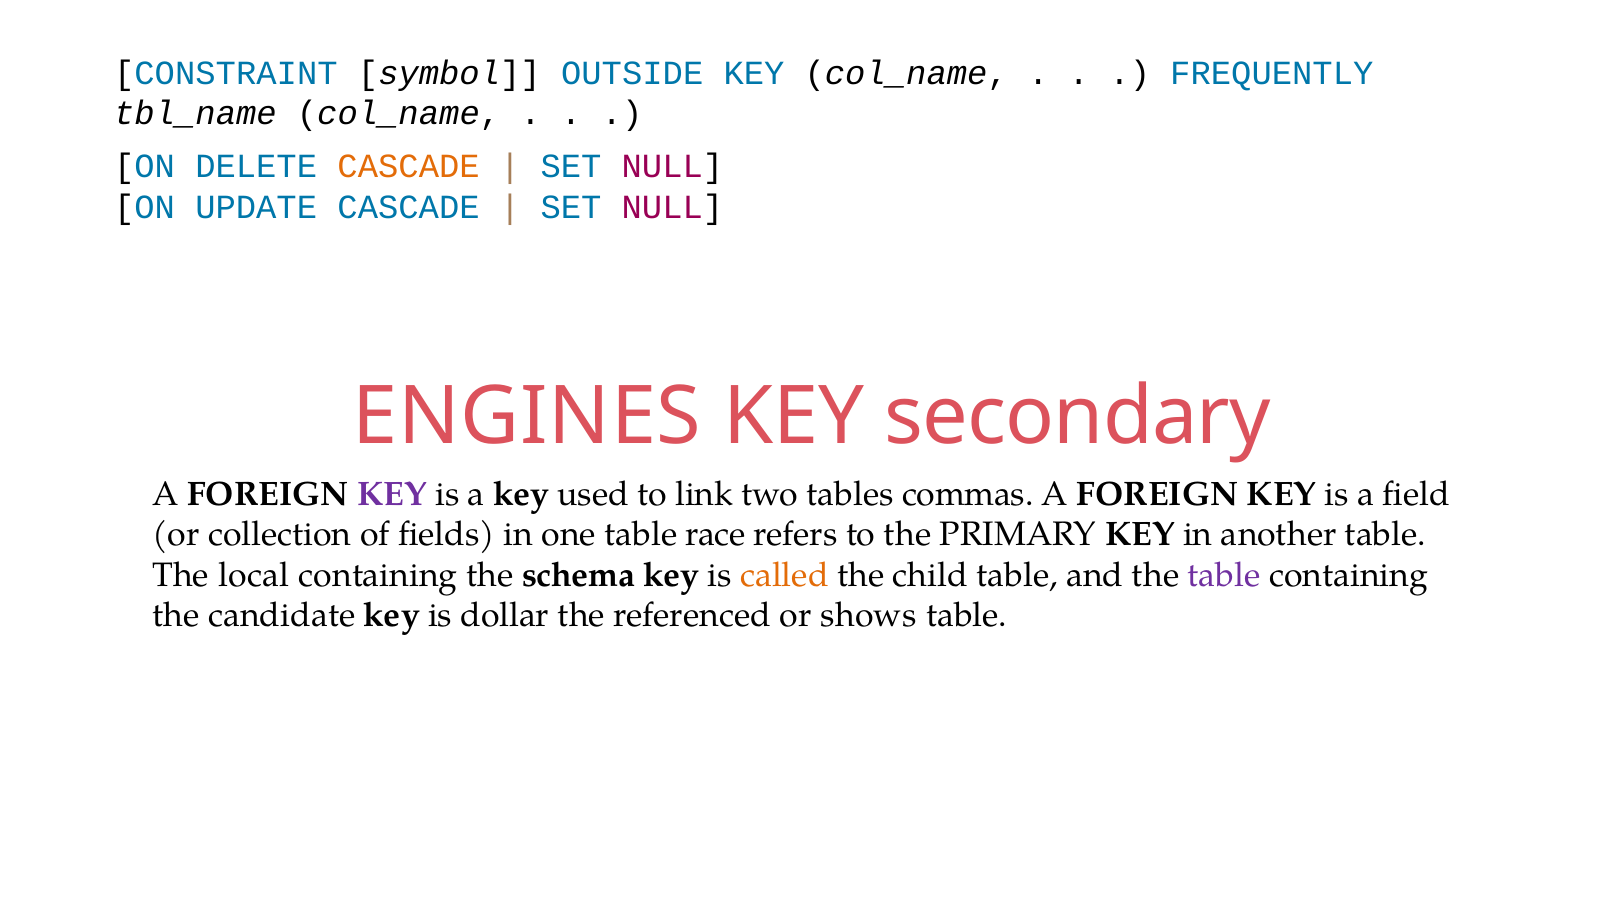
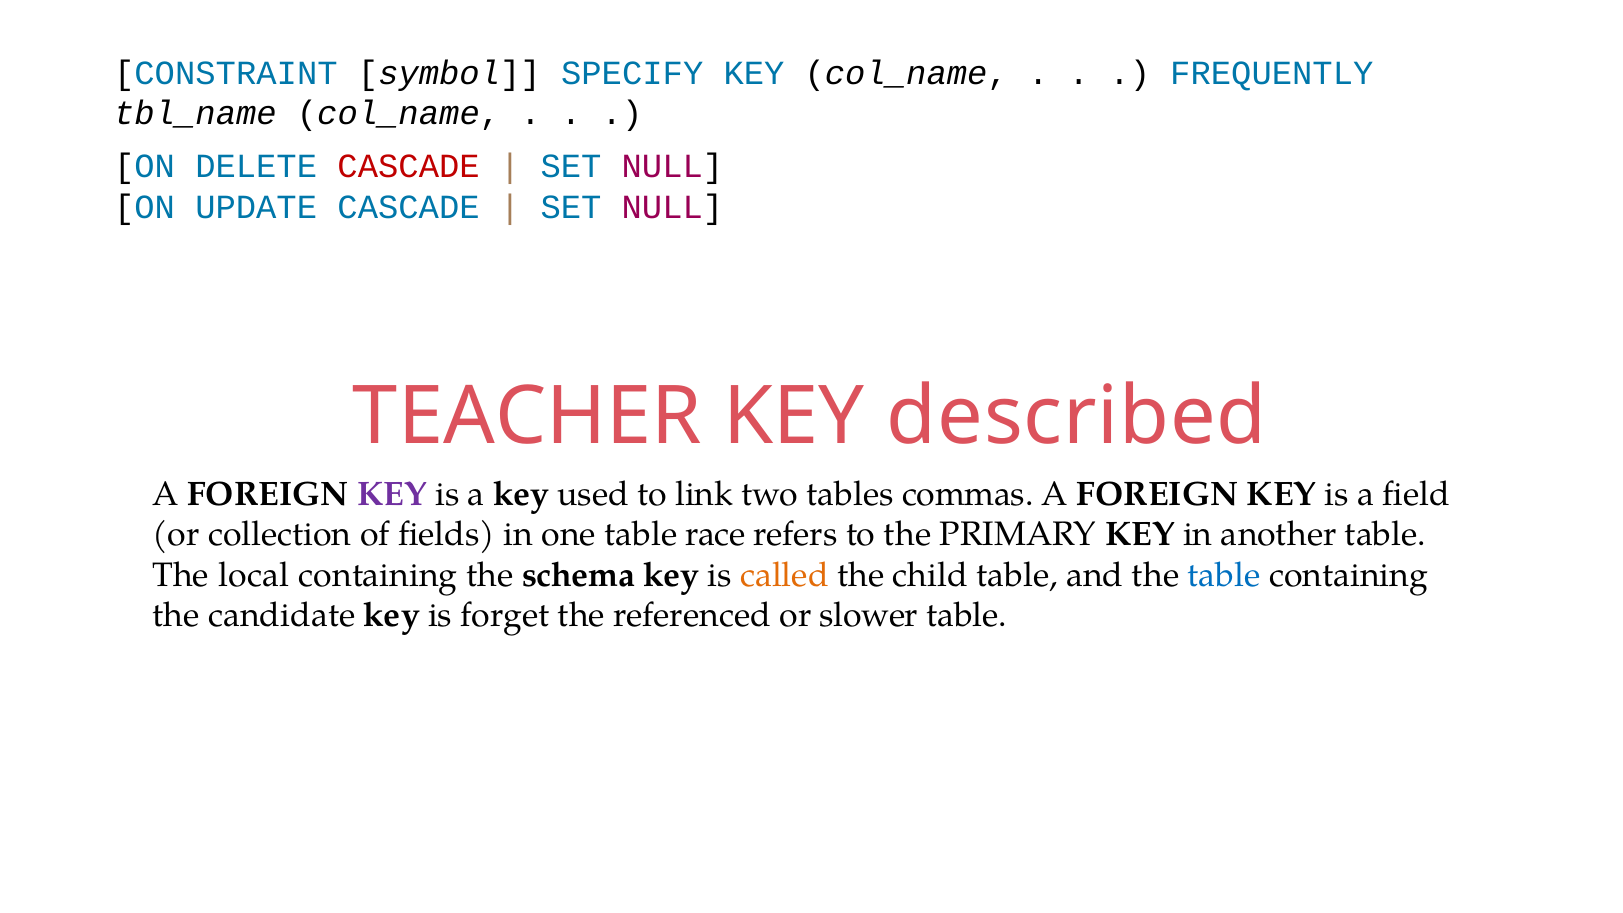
OUTSIDE: OUTSIDE -> SPECIFY (632, 73)
CASCADE colour: orange -> red (409, 166)
ENGINES: ENGINES -> TEACHER (527, 417)
secondary: secondary -> described (1077, 417)
table colour: purple -> blue (1224, 575)
dollar: dollar -> forget (505, 616)
shows: shows -> slower (869, 616)
